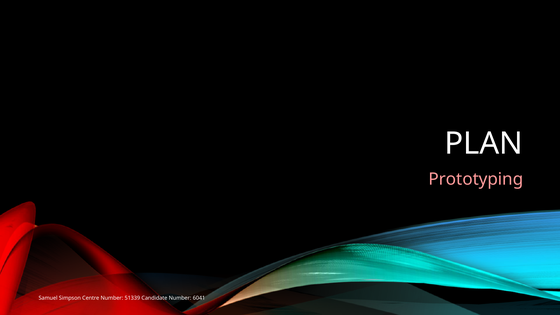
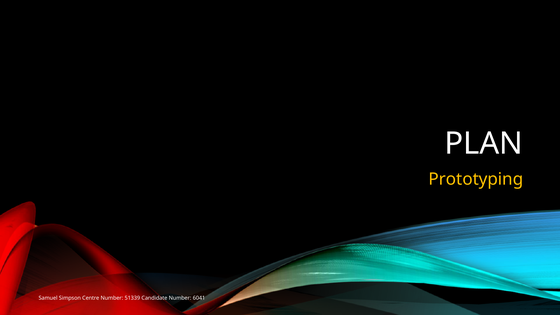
Prototyping colour: pink -> yellow (476, 179)
